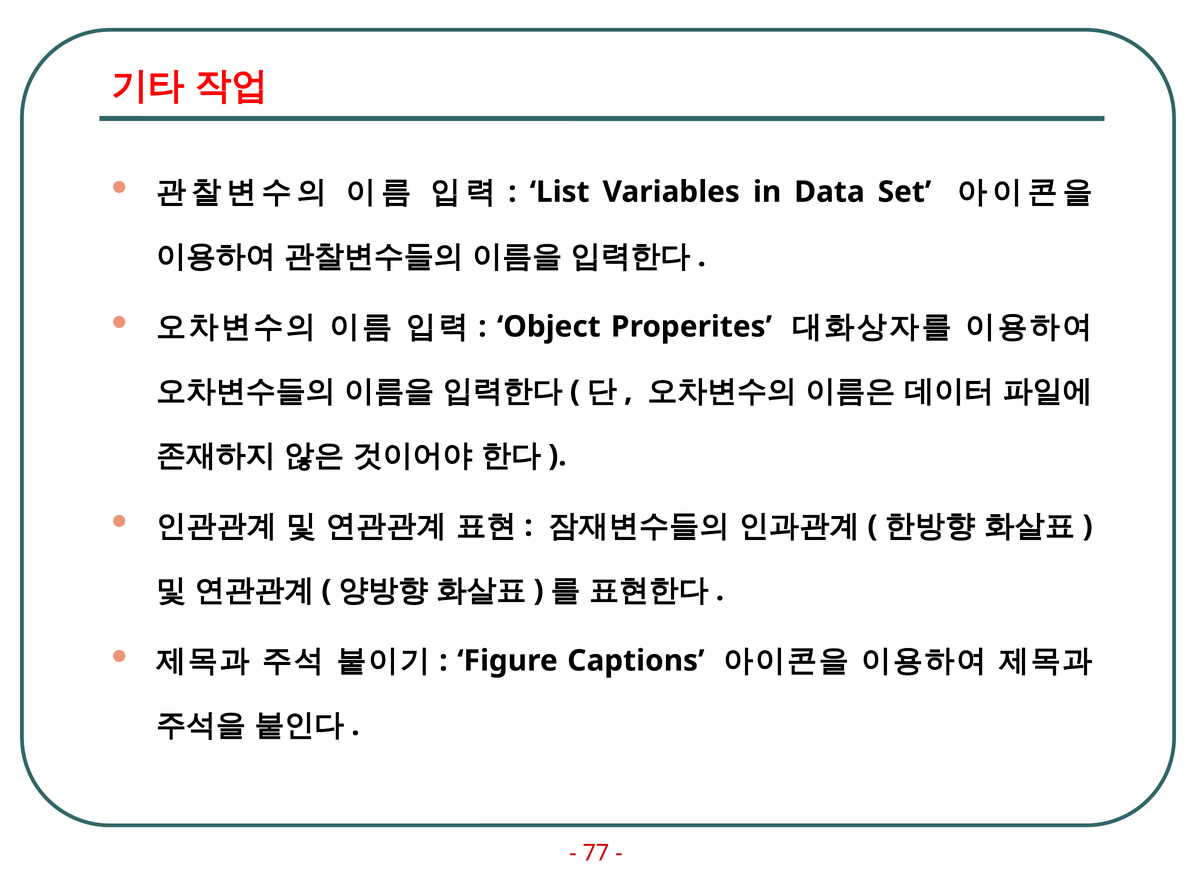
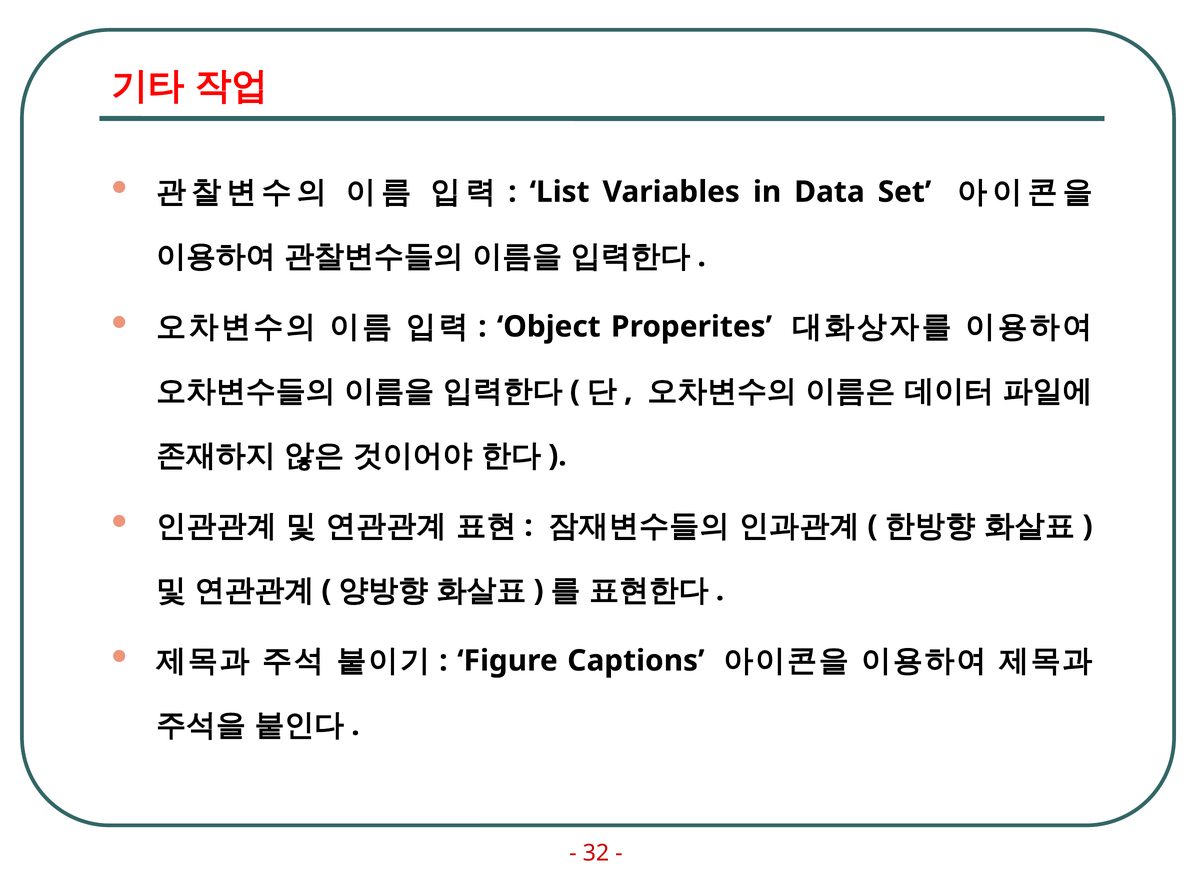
77: 77 -> 32 (596, 853)
